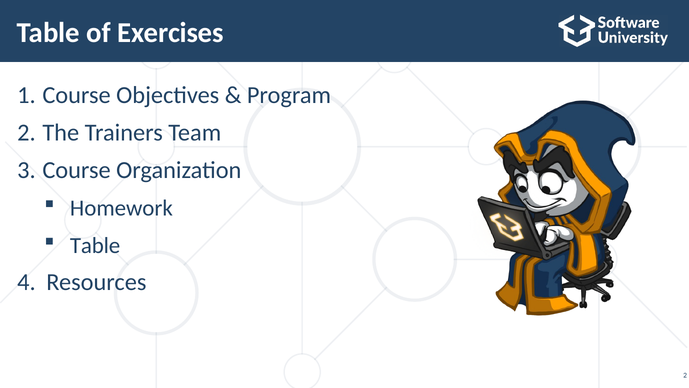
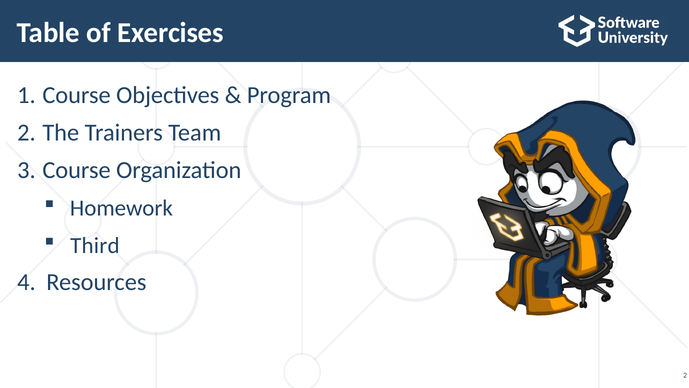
Table: Table -> Third (95, 245)
